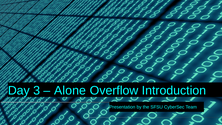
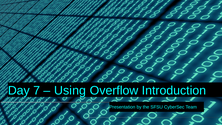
3: 3 -> 7 (37, 90)
Alone: Alone -> Using (70, 90)
